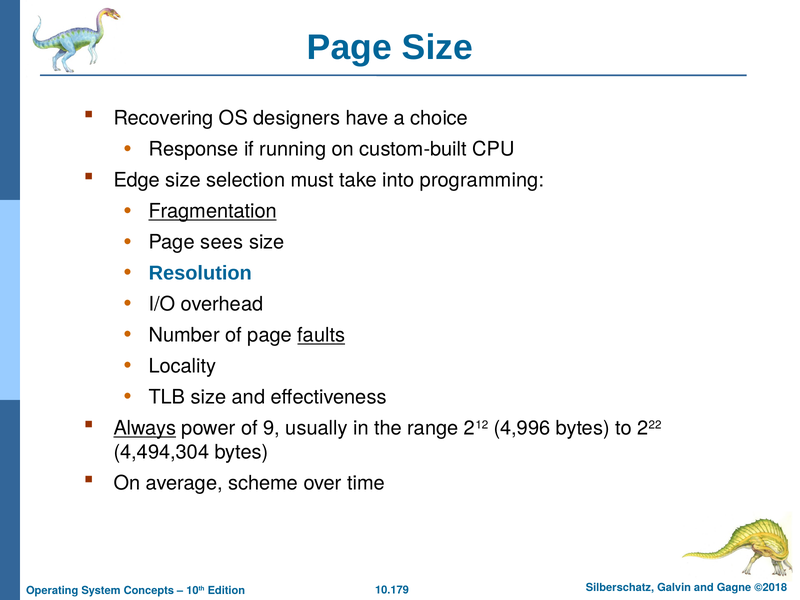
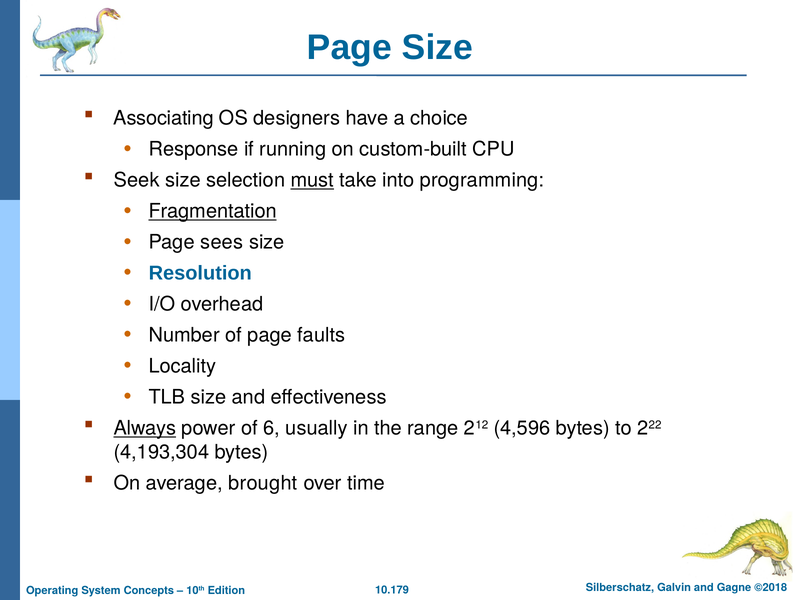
Recovering: Recovering -> Associating (164, 118)
Edge: Edge -> Seek (137, 180)
must underline: none -> present (312, 180)
faults underline: present -> none (321, 335)
9: 9 -> 6 (272, 428)
4,996: 4,996 -> 4,596 (522, 428)
4,494,304: 4,494,304 -> 4,193,304 (161, 452)
scheme: scheme -> brought (263, 483)
